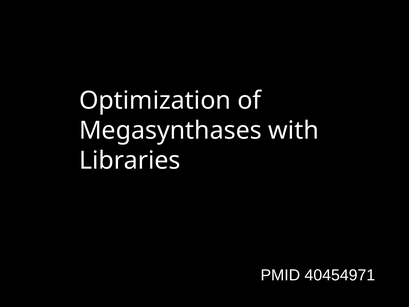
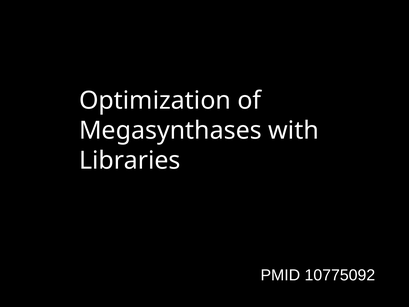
40454971: 40454971 -> 10775092 (340, 275)
